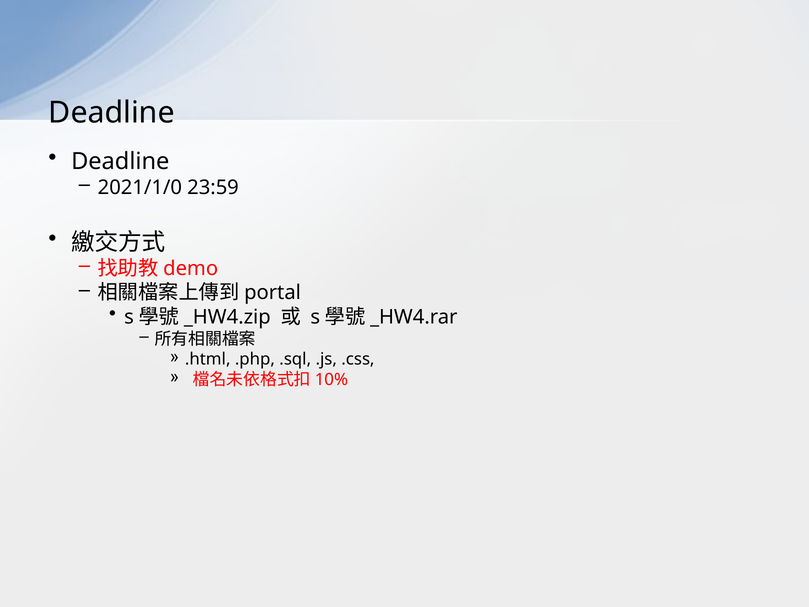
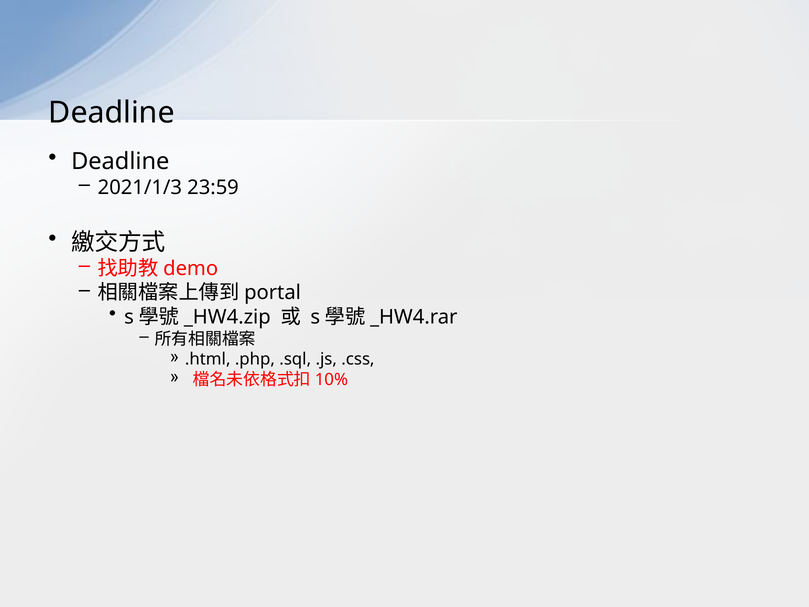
2021/1/0: 2021/1/0 -> 2021/1/3 (140, 187)
